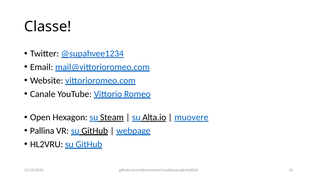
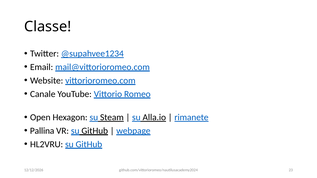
Alta.io: Alta.io -> Alla.io (154, 118)
muovere: muovere -> rimanete (191, 118)
